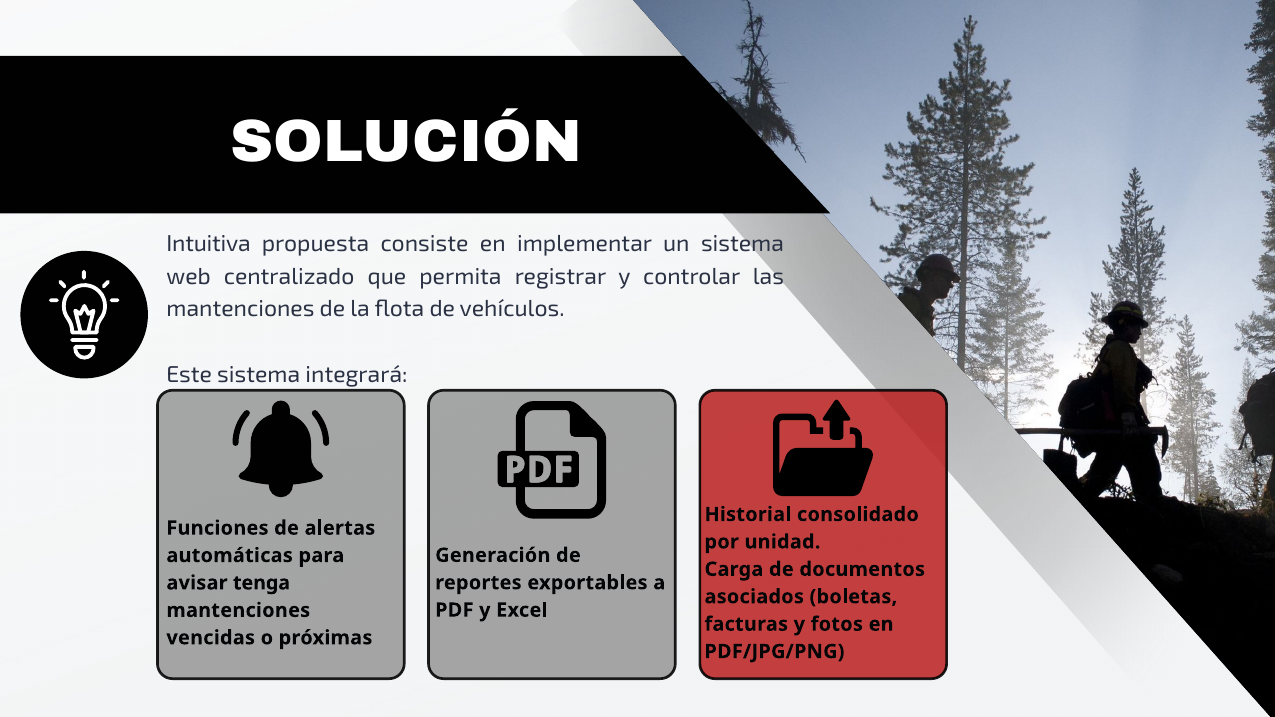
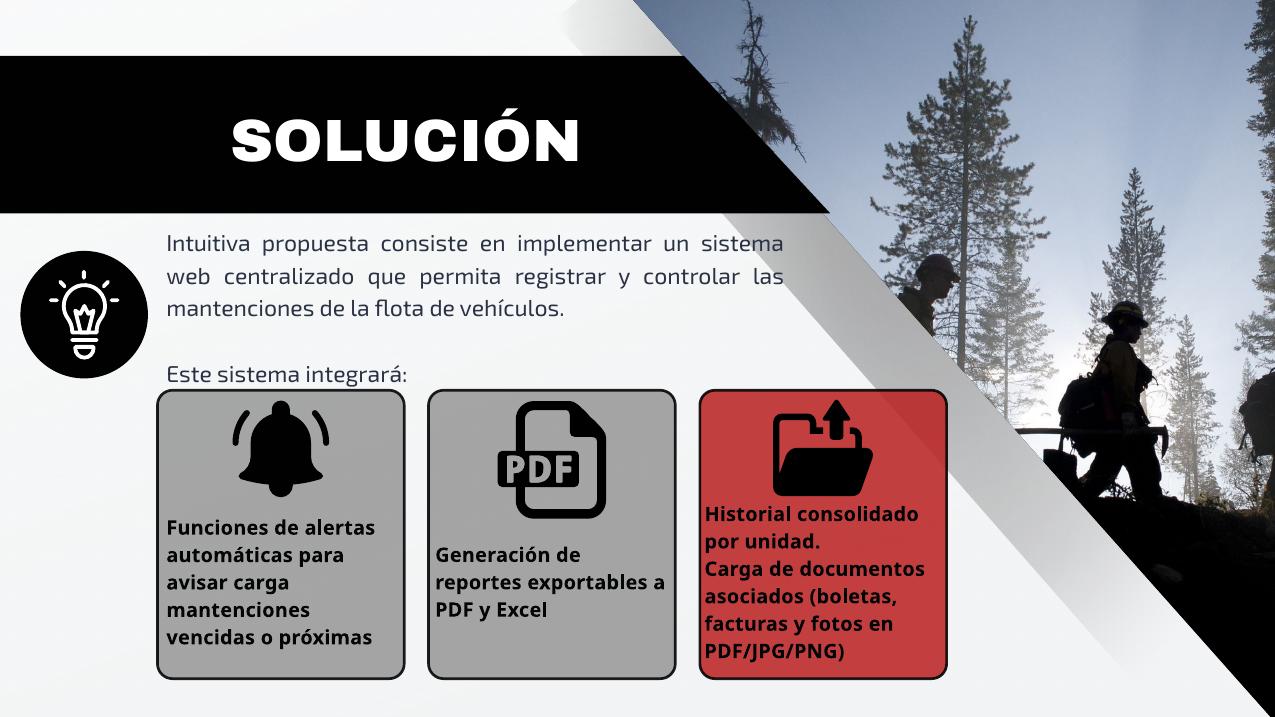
avisar tenga: tenga -> carga (261, 583)
